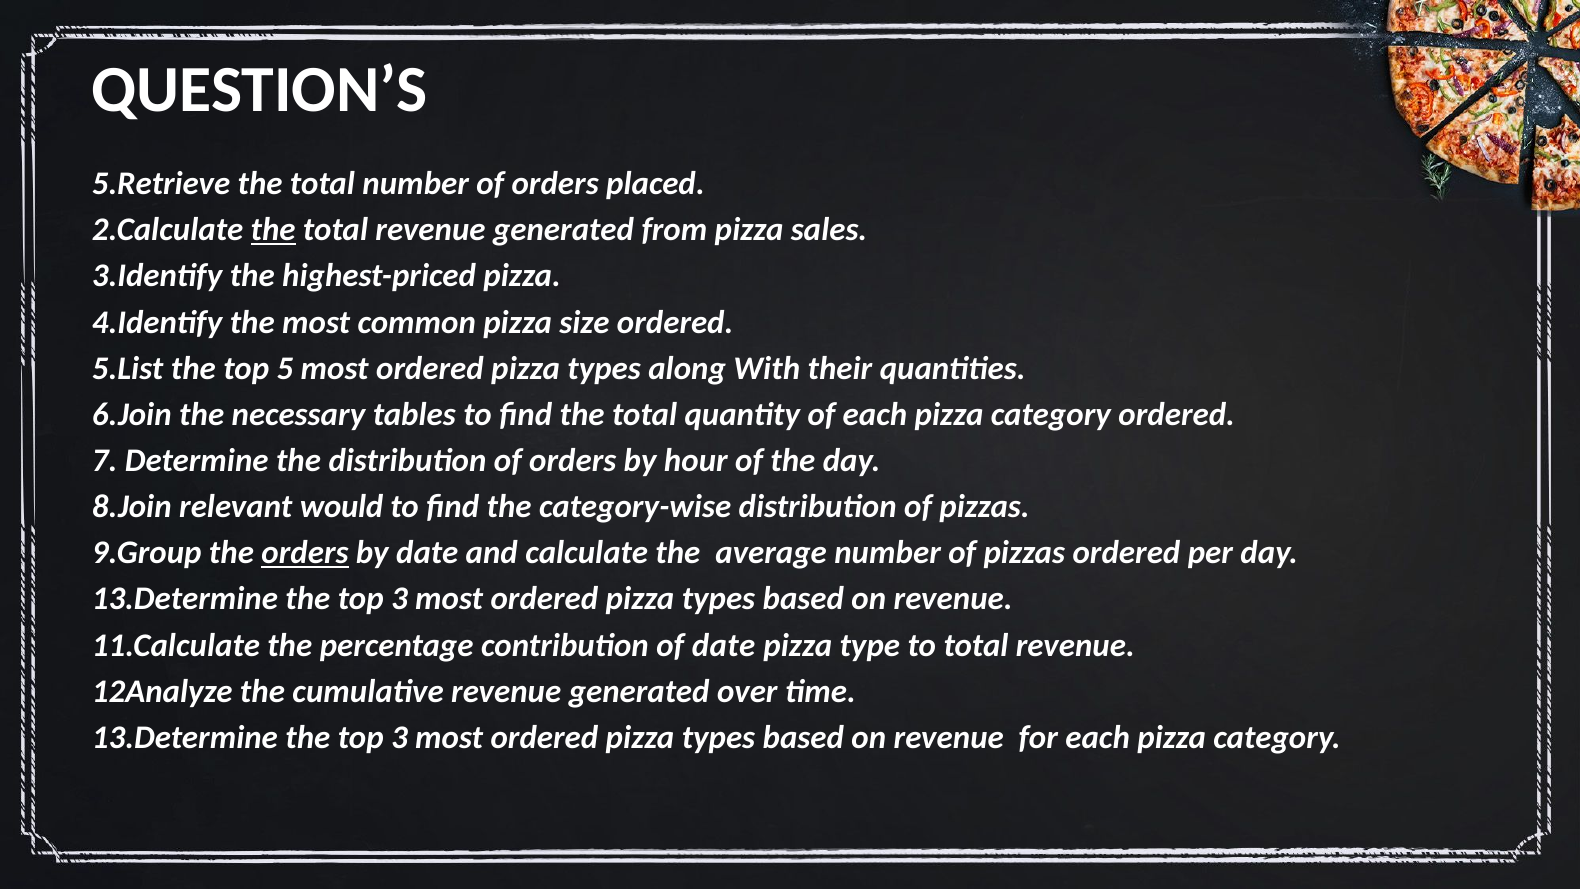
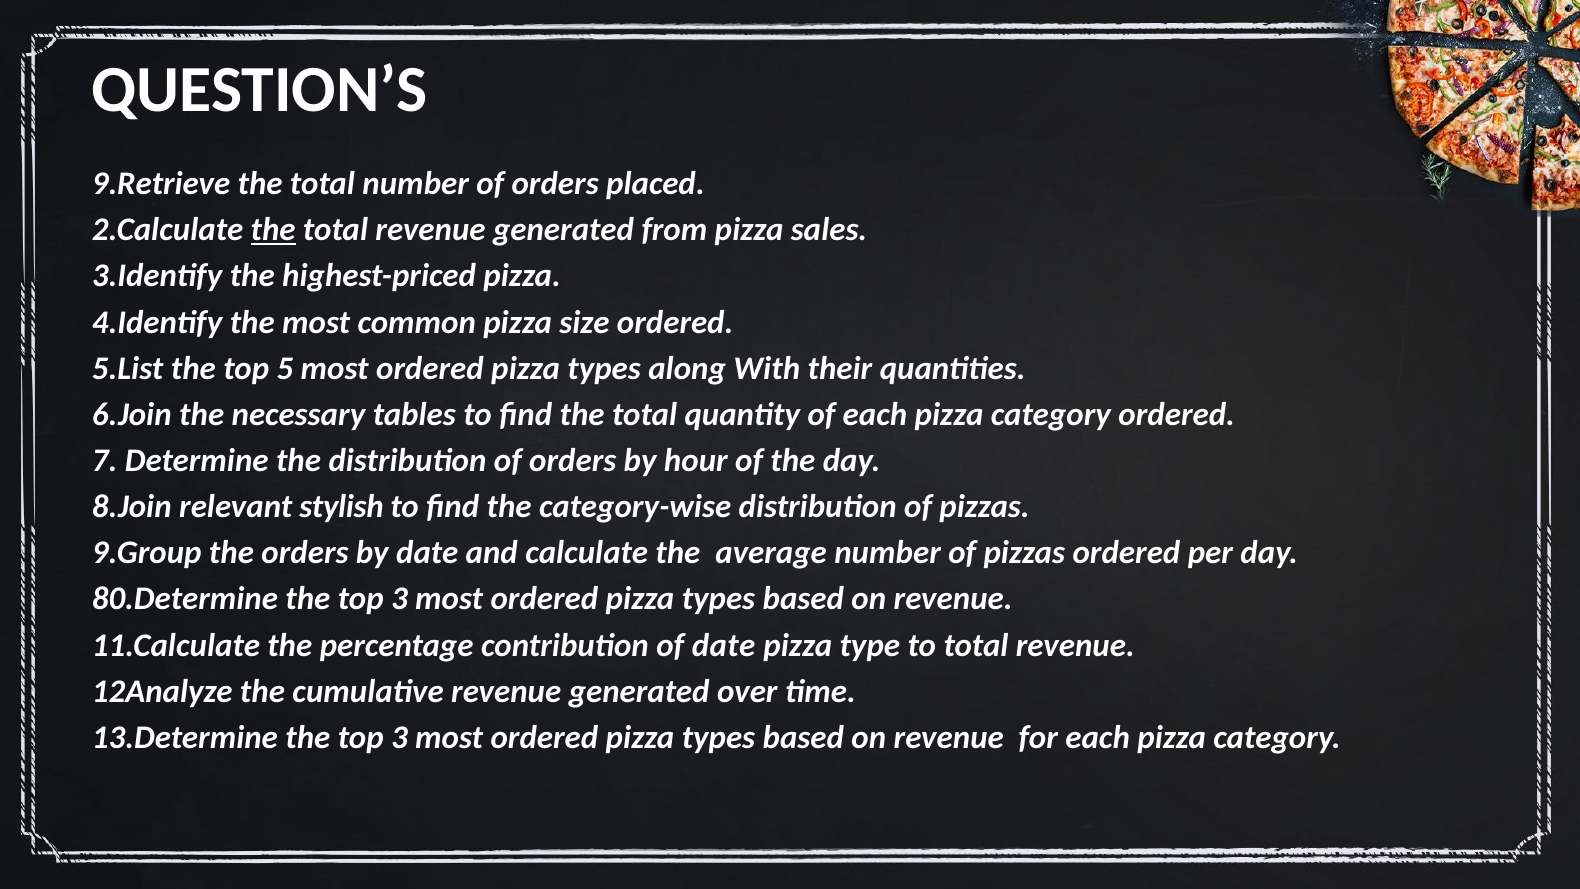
5.Retrieve: 5.Retrieve -> 9.Retrieve (161, 184)
would: would -> stylish (341, 507)
orders underline: present -> none (305, 553)
13.Determine: 13.Determine -> 80.Determine (185, 599)
